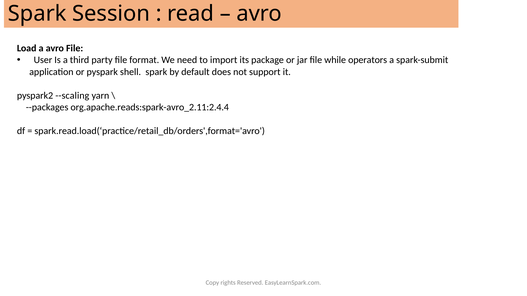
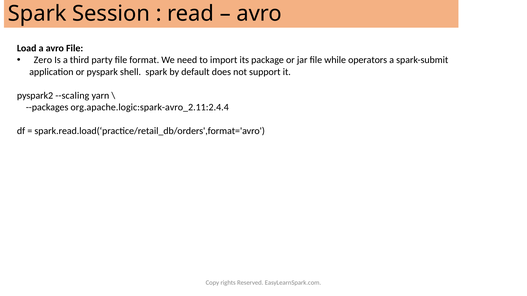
User: User -> Zero (43, 60)
org.apache.reads:spark-avro_2.11:2.4.4: org.apache.reads:spark-avro_2.11:2.4.4 -> org.apache.logic:spark-avro_2.11:2.4.4 (150, 108)
